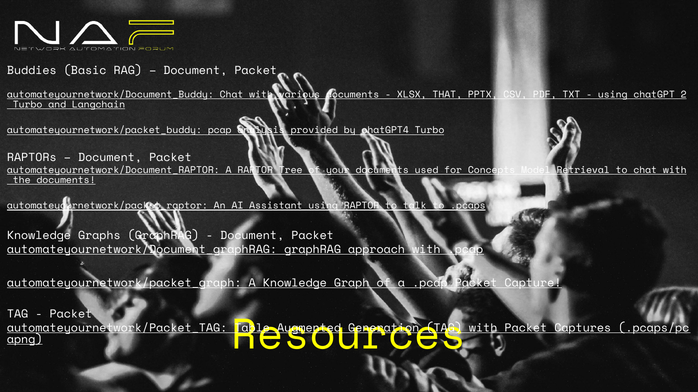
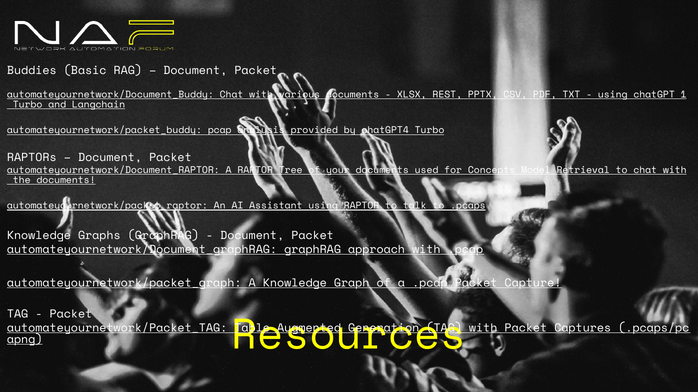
THAT: THAT -> REST (447, 95)
2: 2 -> 1 (684, 95)
